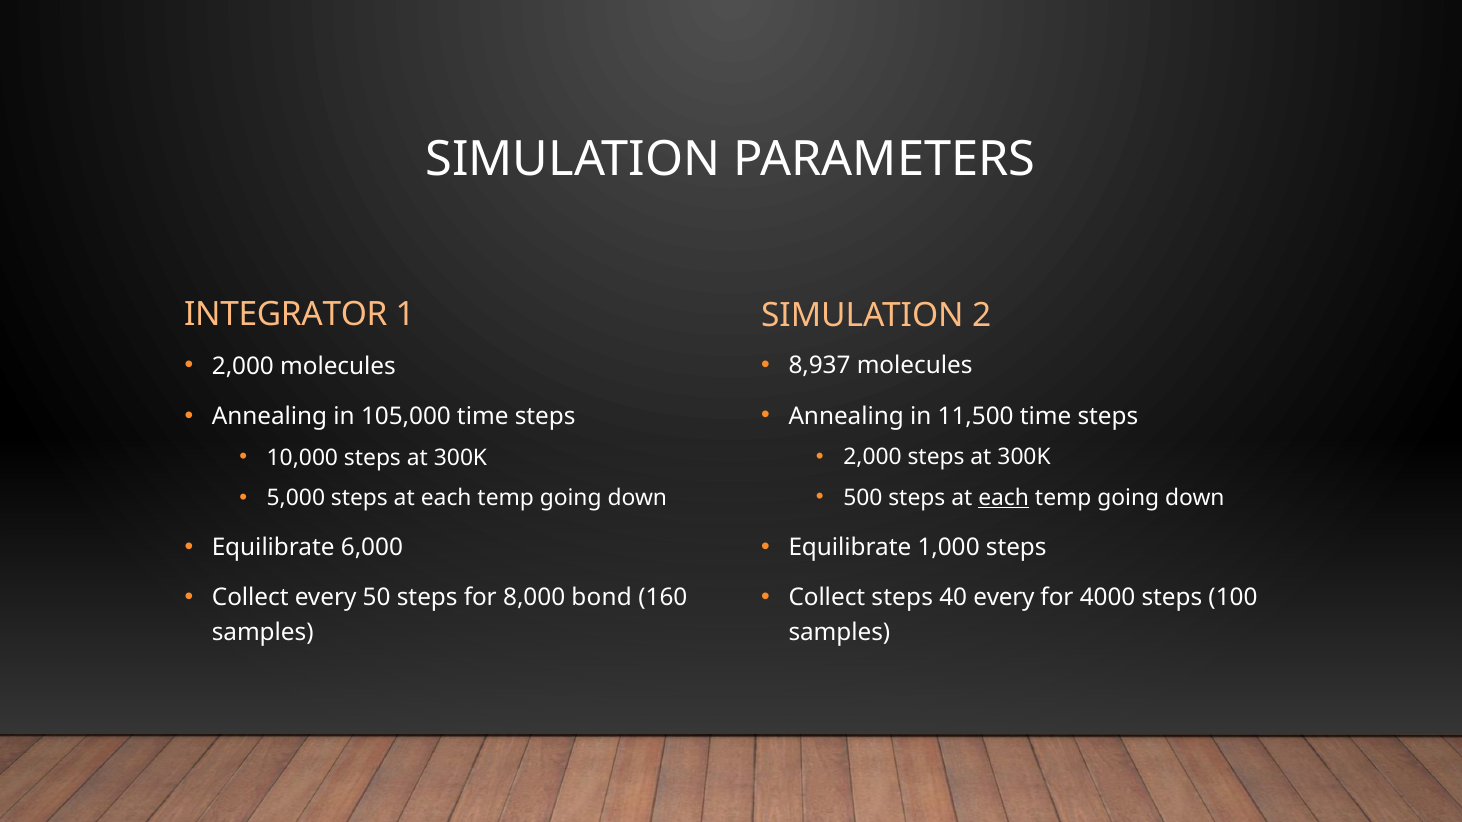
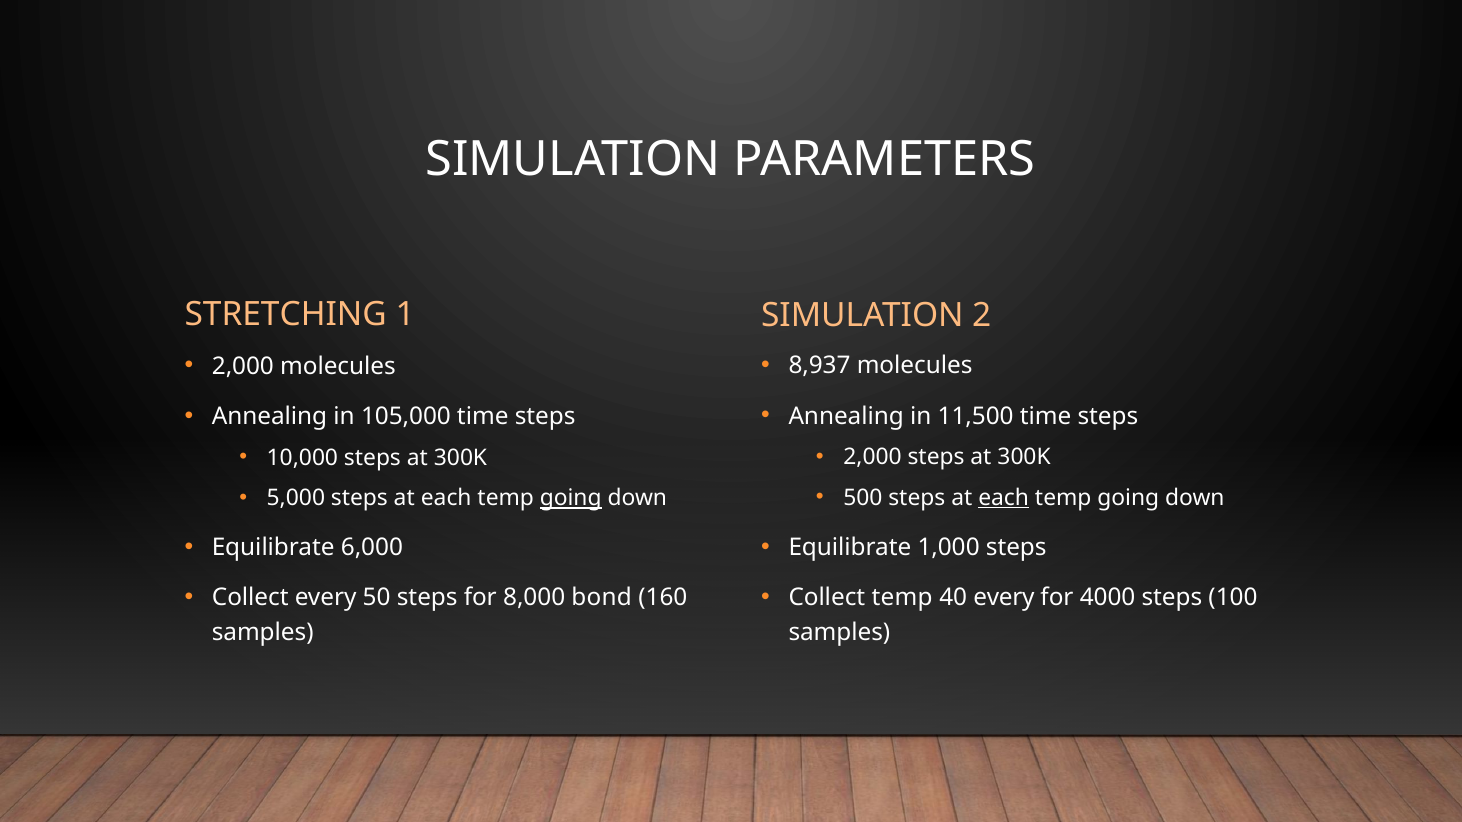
INTEGRATOR: INTEGRATOR -> STRETCHING (286, 315)
going underline: none -> present (571, 498)
Collect steps: steps -> temp (902, 598)
